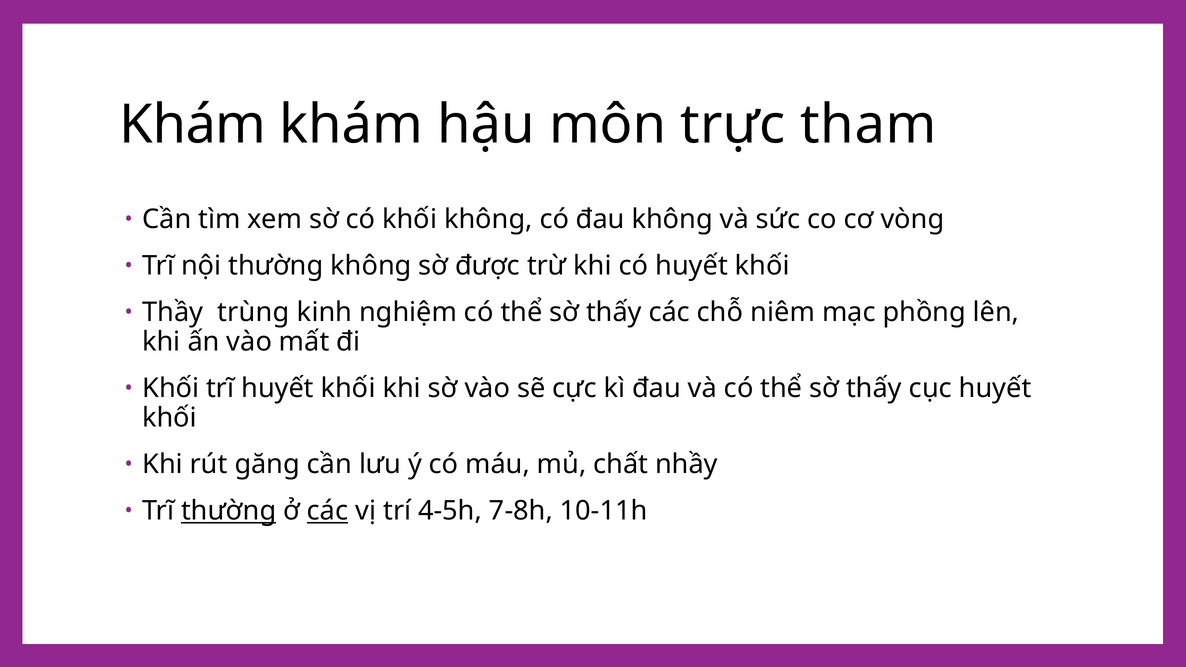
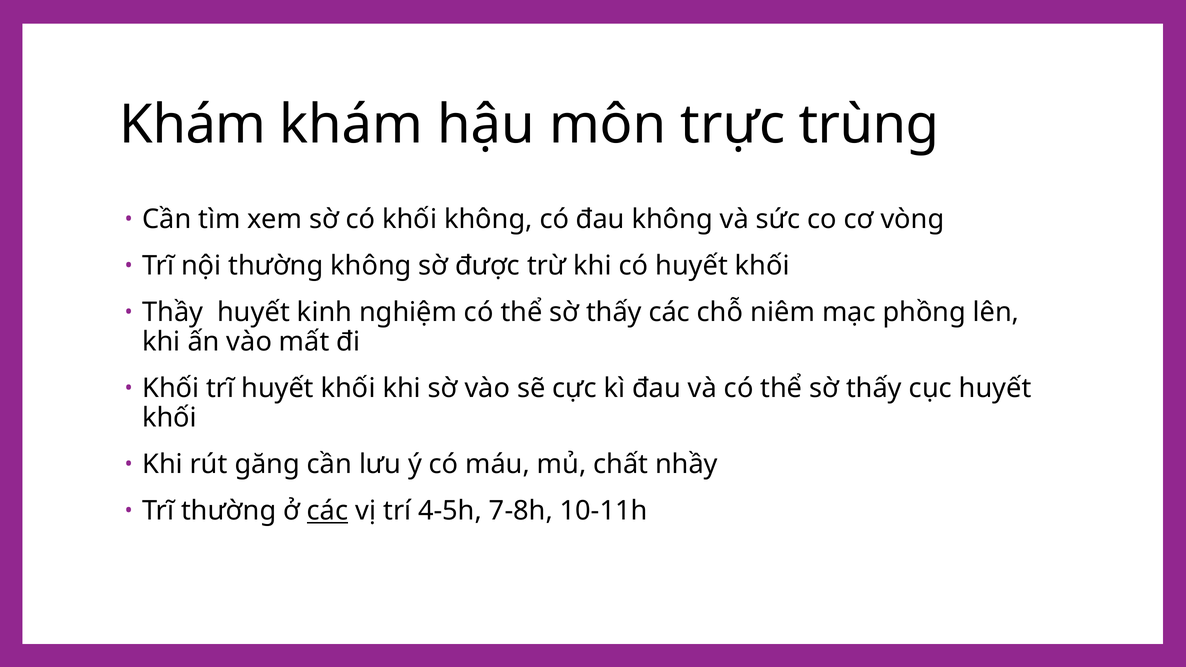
tham: tham -> trùng (869, 125)
Thầy trùng: trùng -> huyết (253, 312)
thường underline: present -> none (229, 511)
